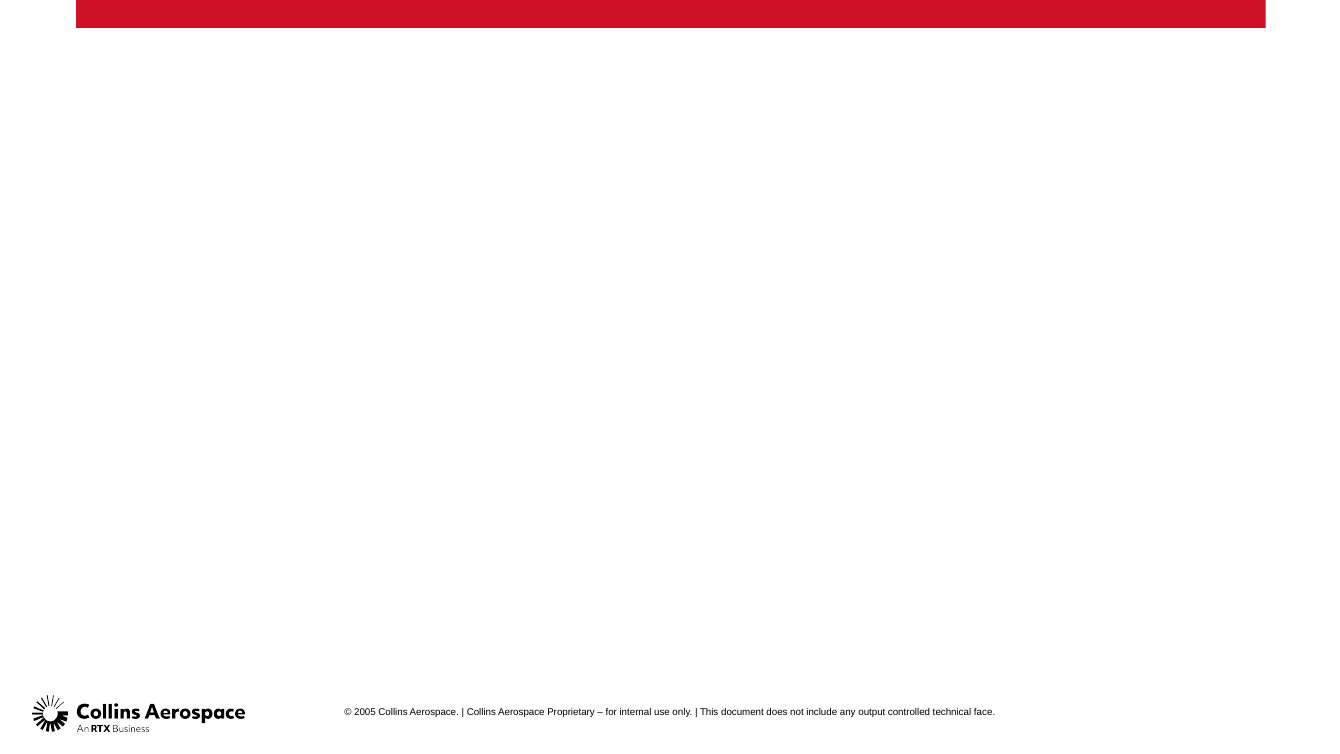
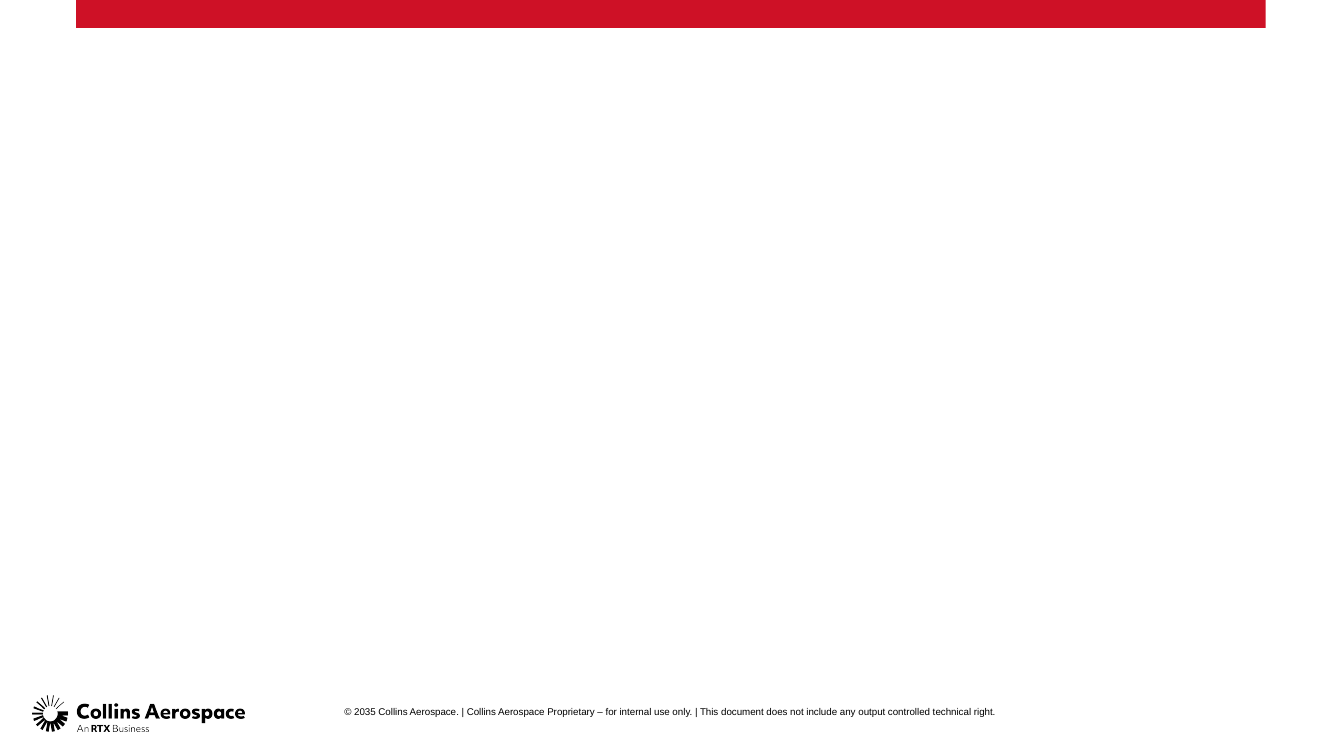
2005: 2005 -> 2035 (365, 712)
face: face -> right (985, 712)
